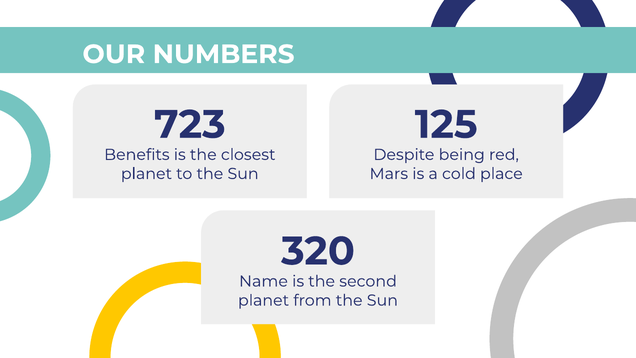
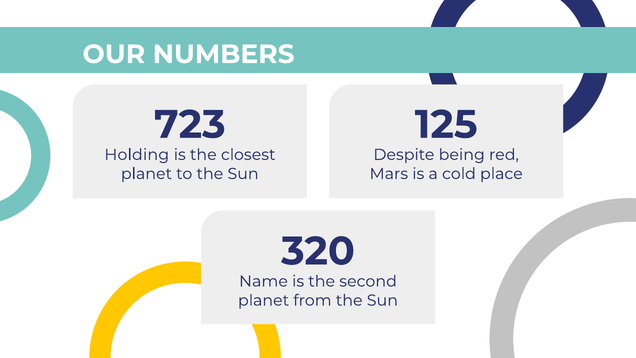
Benefits: Benefits -> Holding (137, 155)
